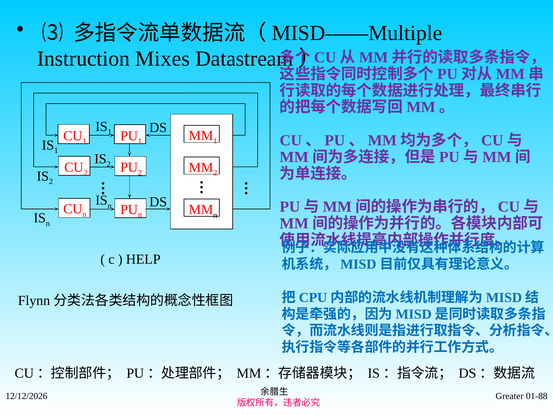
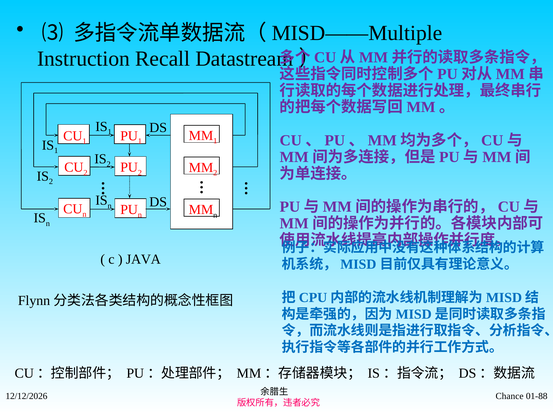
Mixes: Mixes -> Recall (163, 59)
HELP: HELP -> JAVA (143, 259)
Greater: Greater -> Chance (510, 396)
